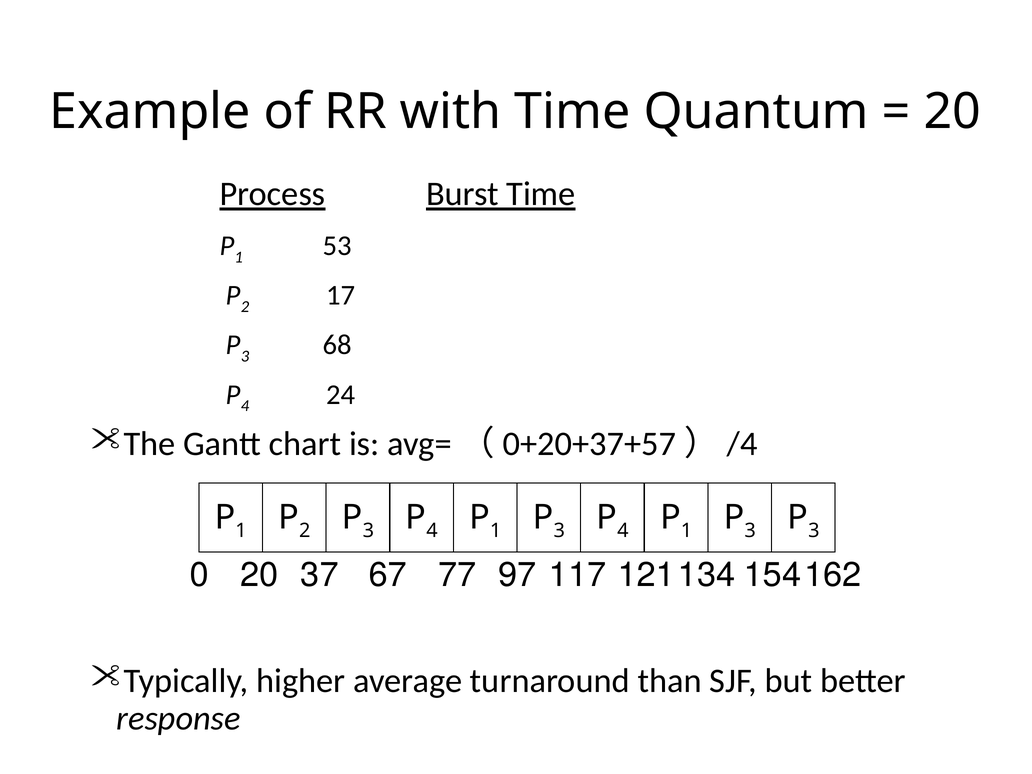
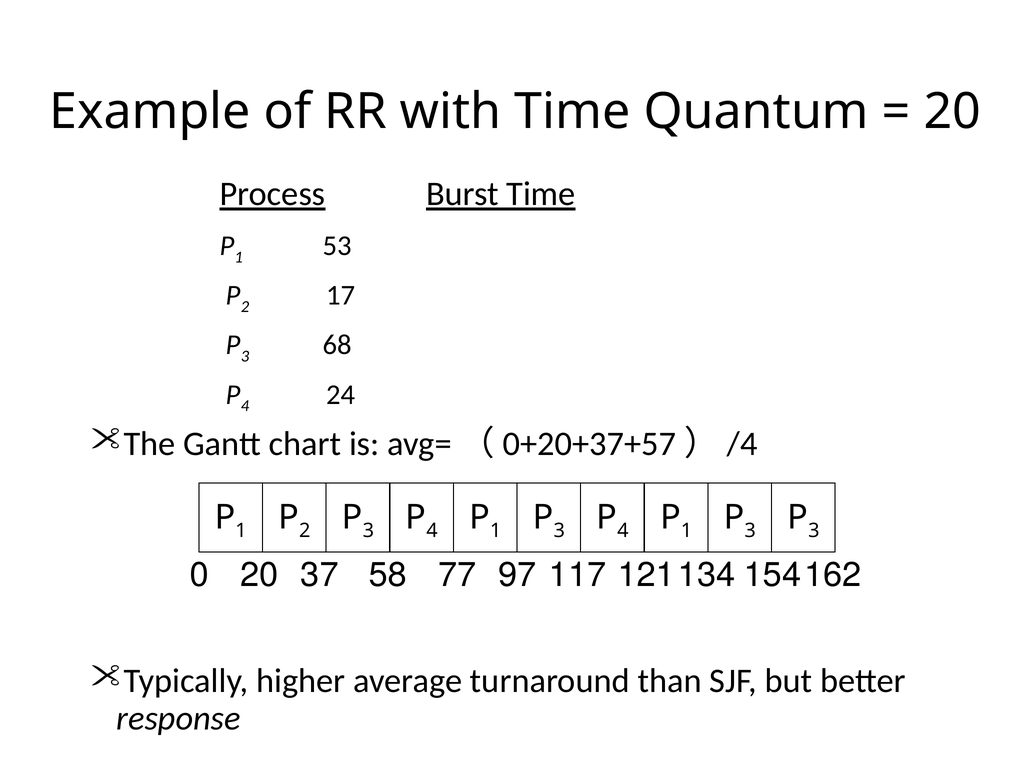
67: 67 -> 58 (388, 575)
